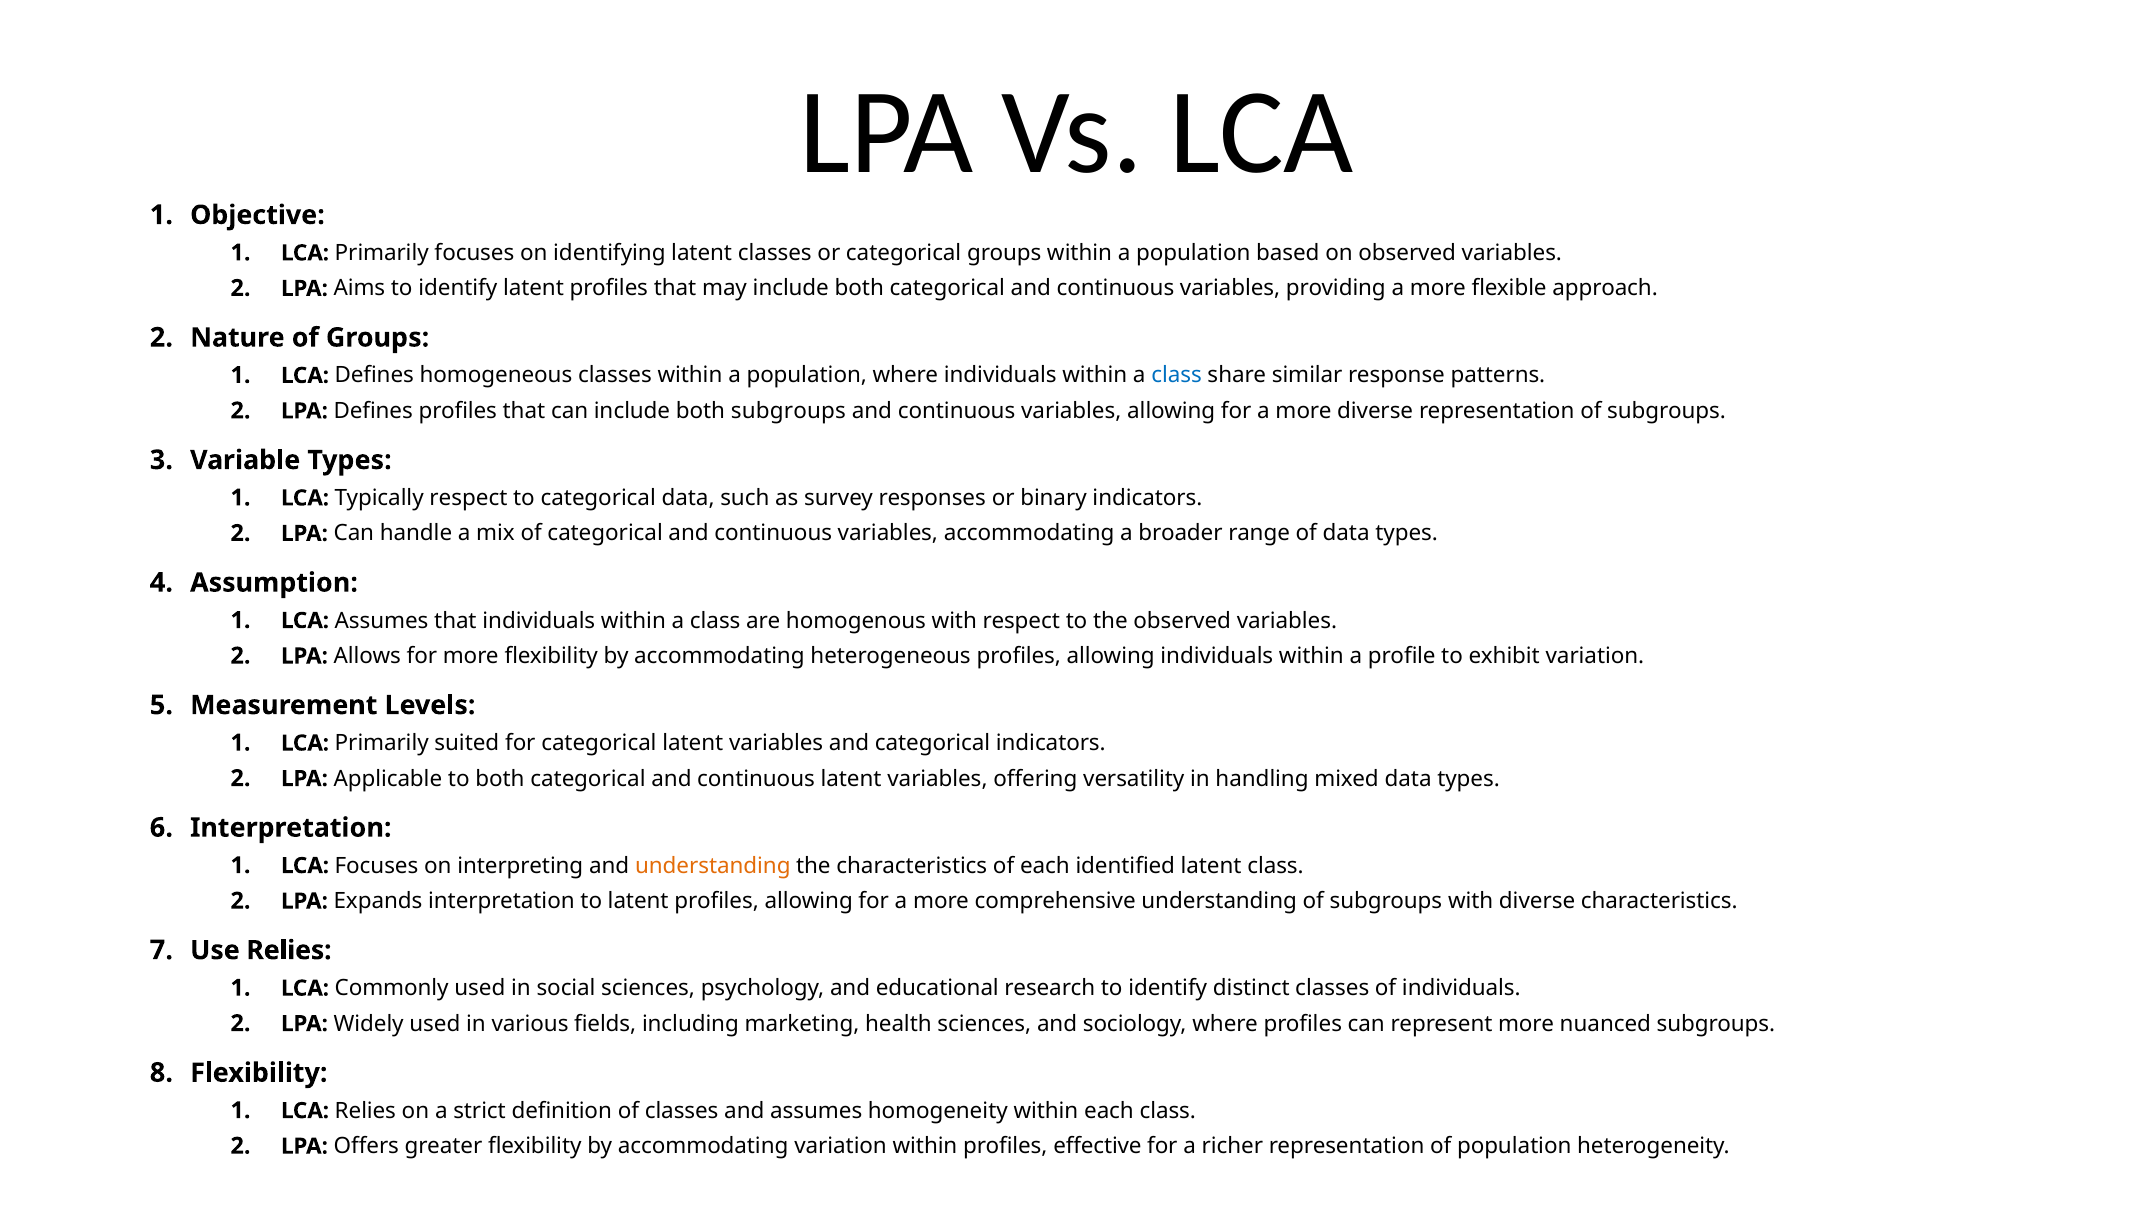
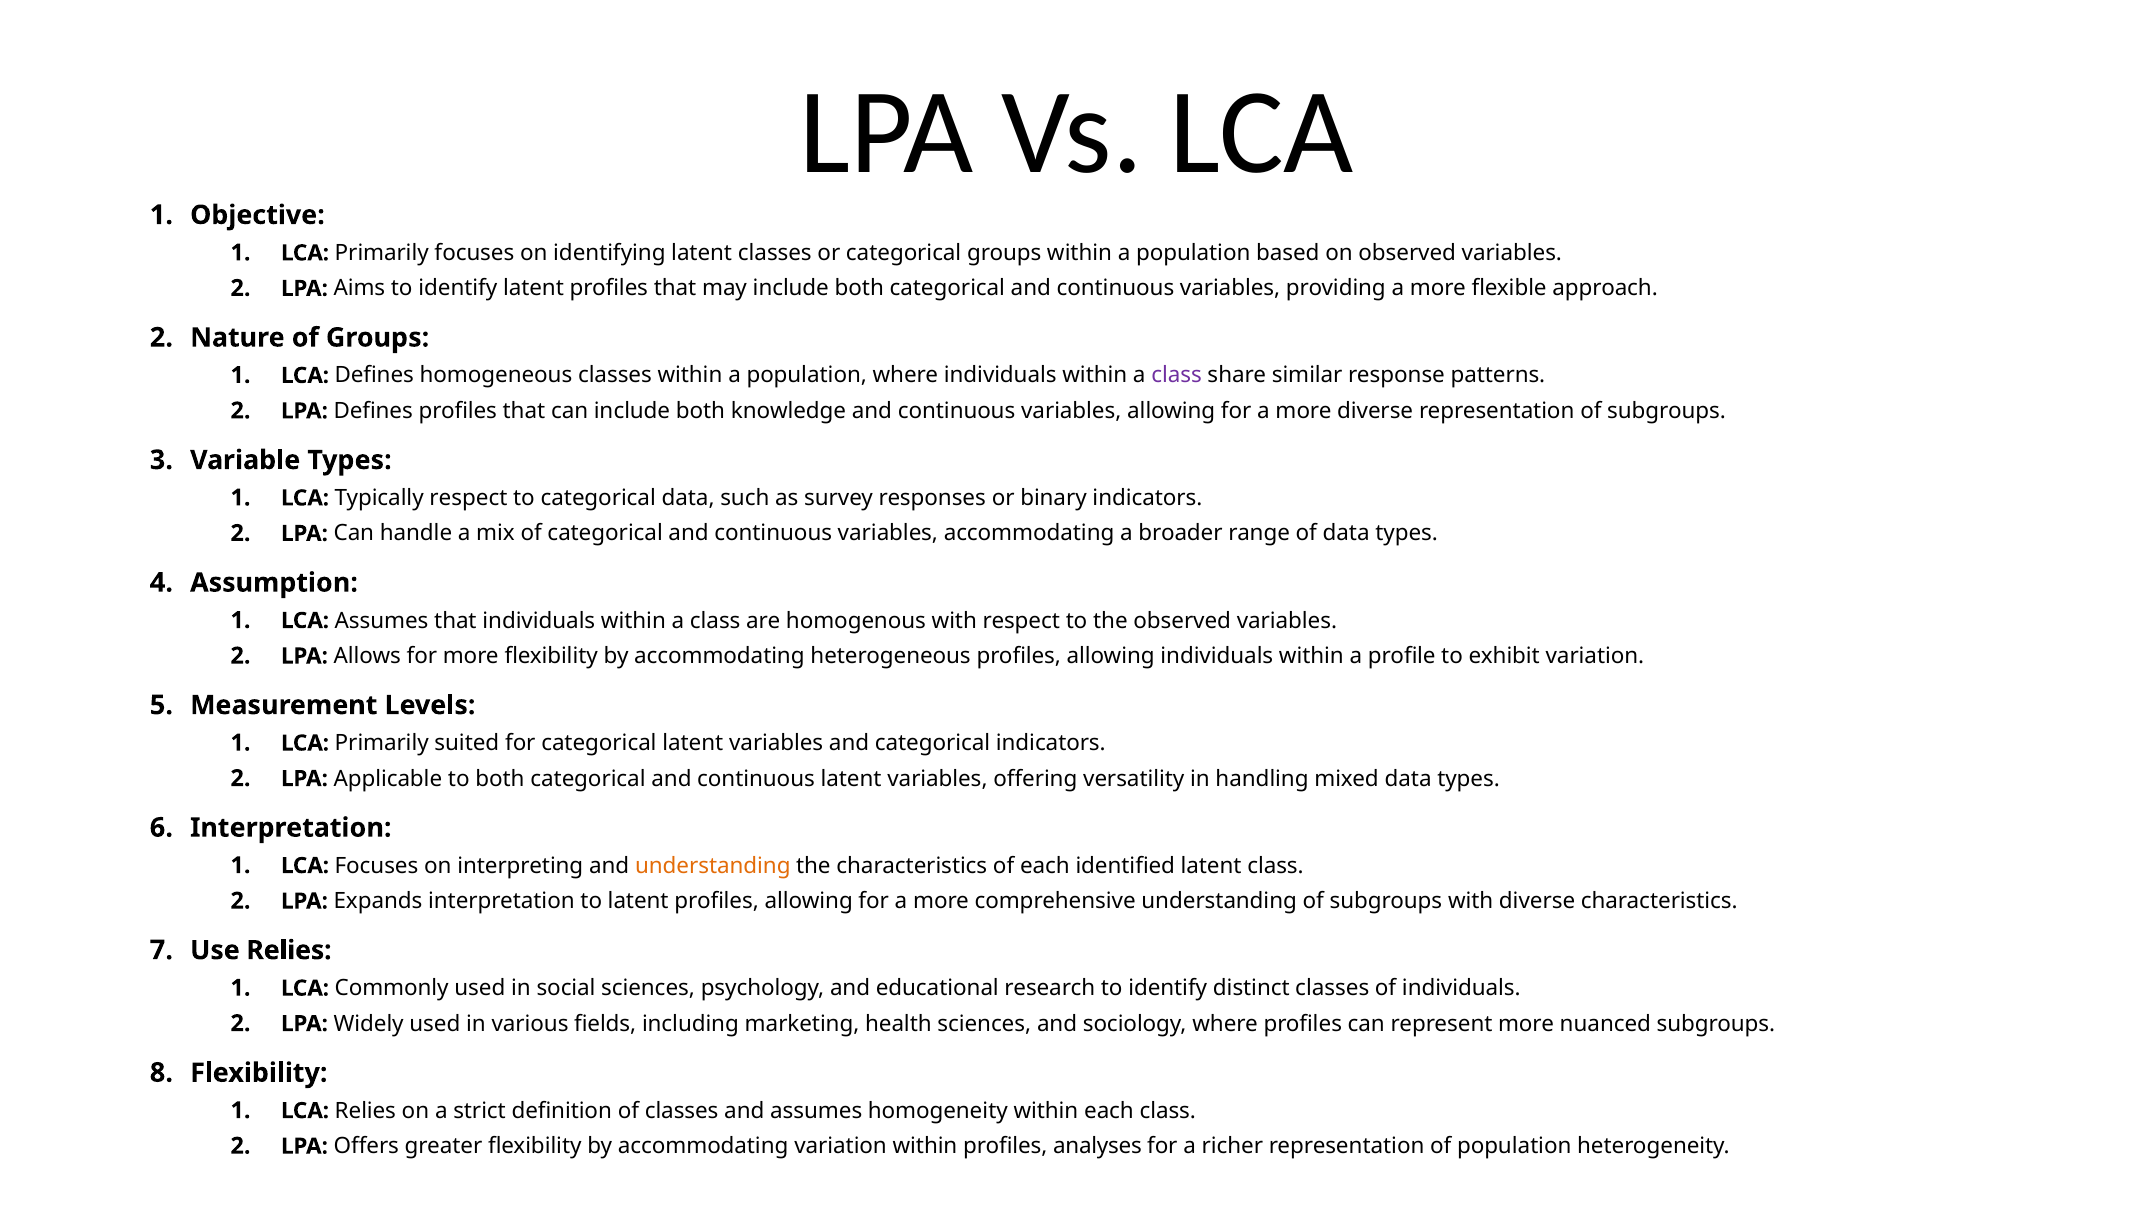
class colour: blue -> purple (1177, 375)
both subgroups: subgroups -> knowledge (788, 411)
effective: effective -> analyses (1097, 1146)
